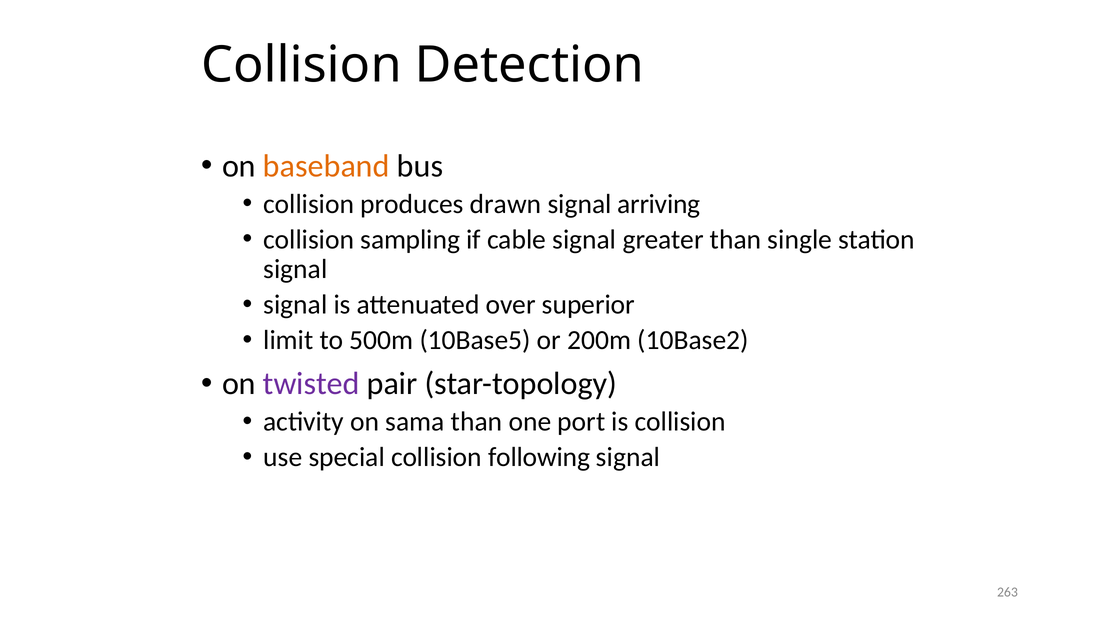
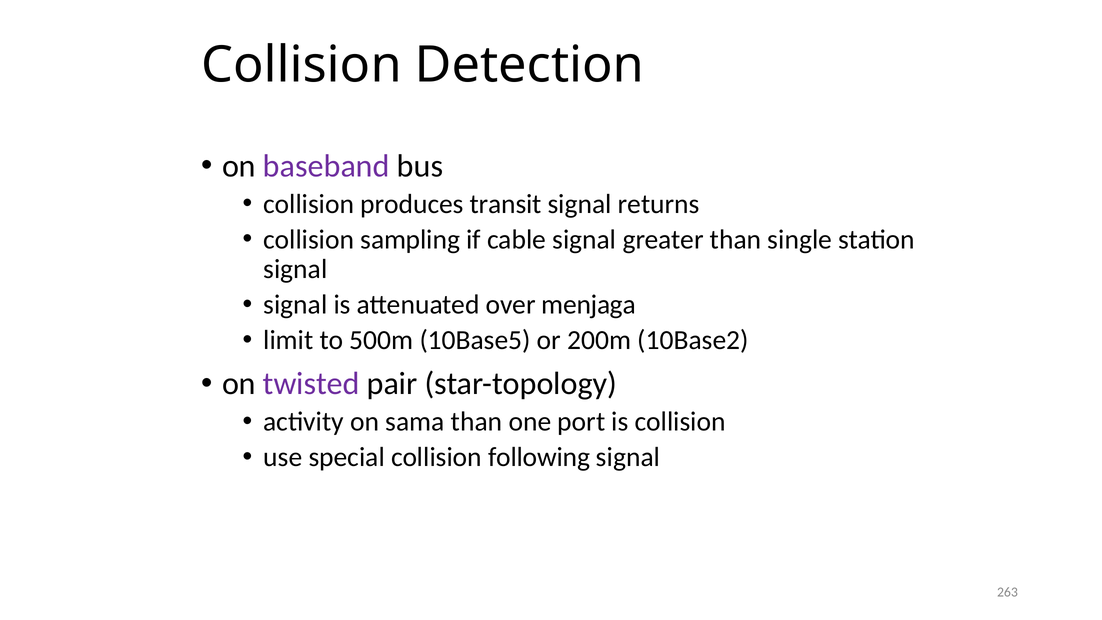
baseband colour: orange -> purple (326, 166)
drawn: drawn -> transit (506, 204)
arriving: arriving -> returns (659, 204)
superior: superior -> menjaga (589, 305)
